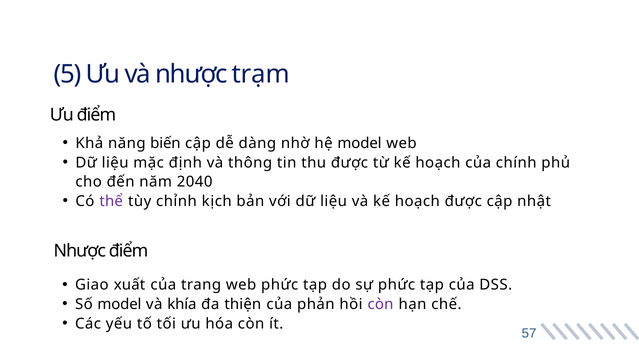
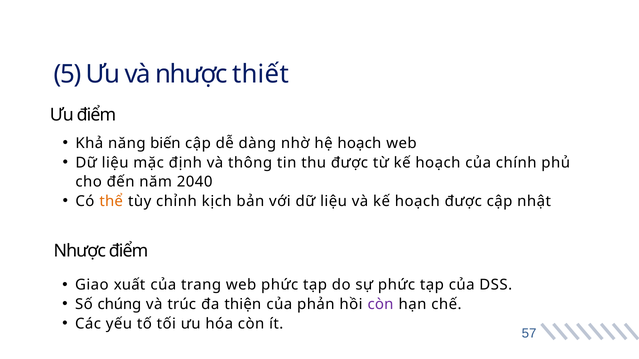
trạm: trạm -> thiết (261, 75)
hệ model: model -> hoạch (359, 143)
thể colour: purple -> orange (111, 202)
Số model: model -> chúng (119, 305)
khía: khía -> trúc (182, 305)
